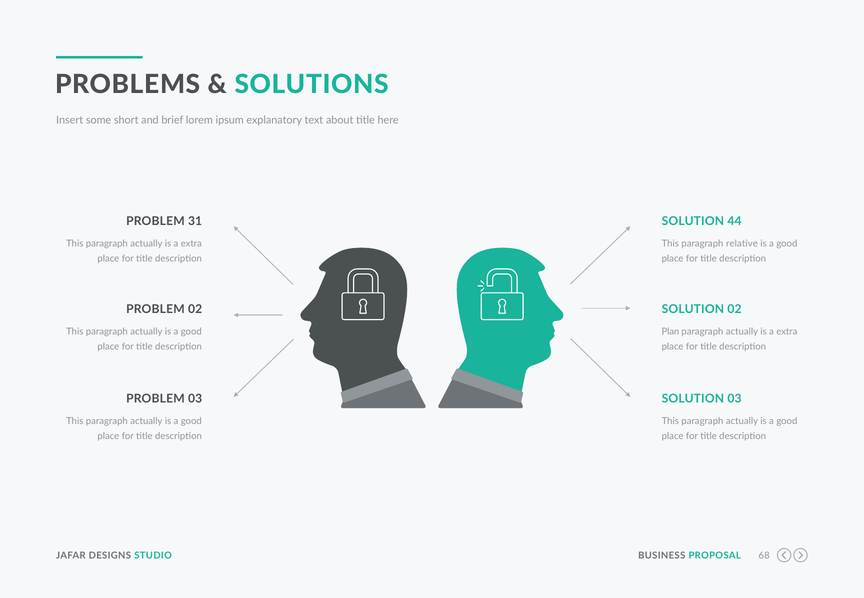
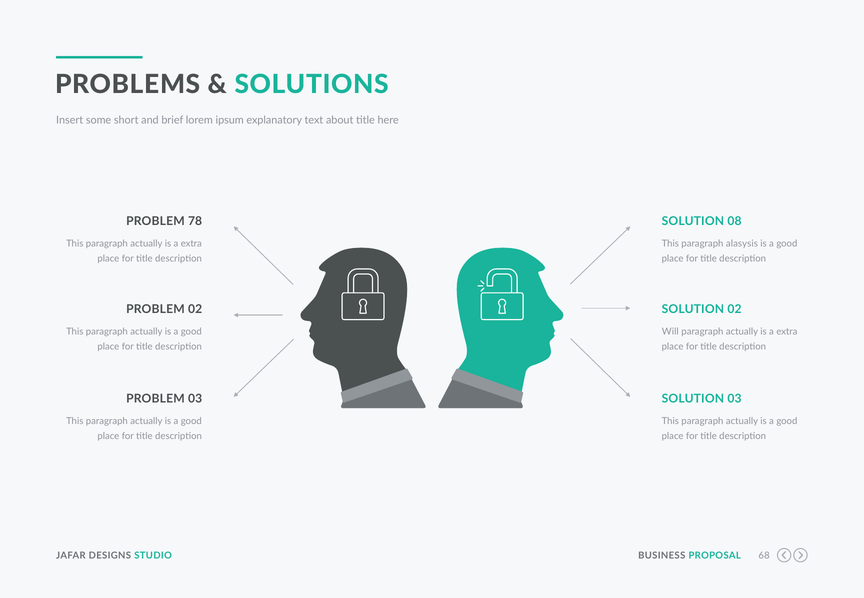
31: 31 -> 78 (195, 221)
44: 44 -> 08 (735, 221)
relative: relative -> alasysis (742, 244)
Plan: Plan -> Will (670, 332)
